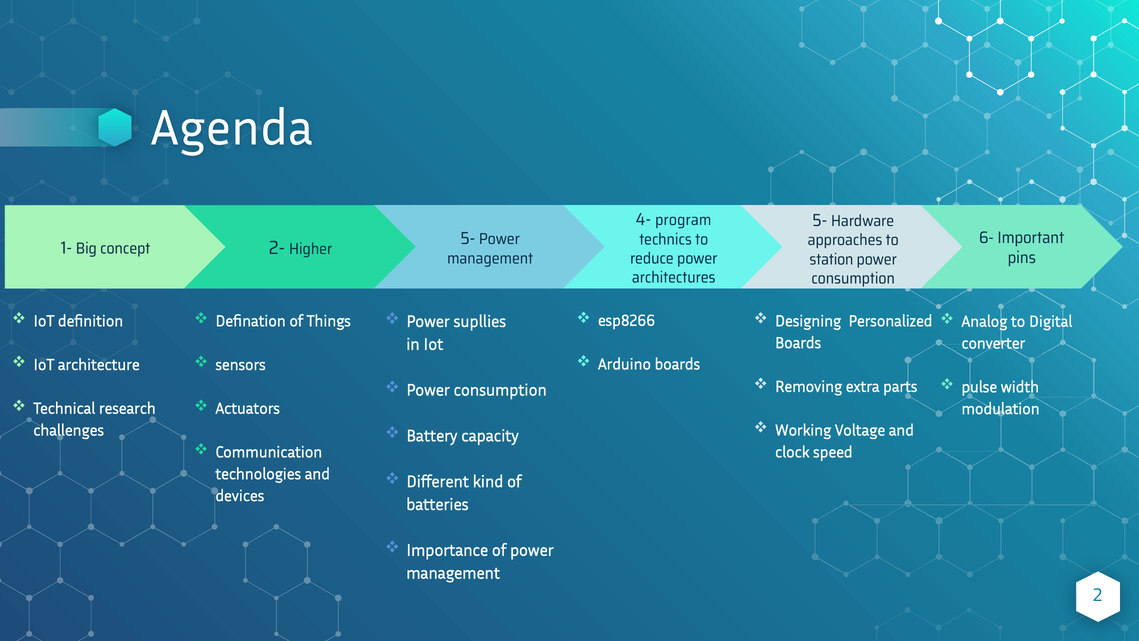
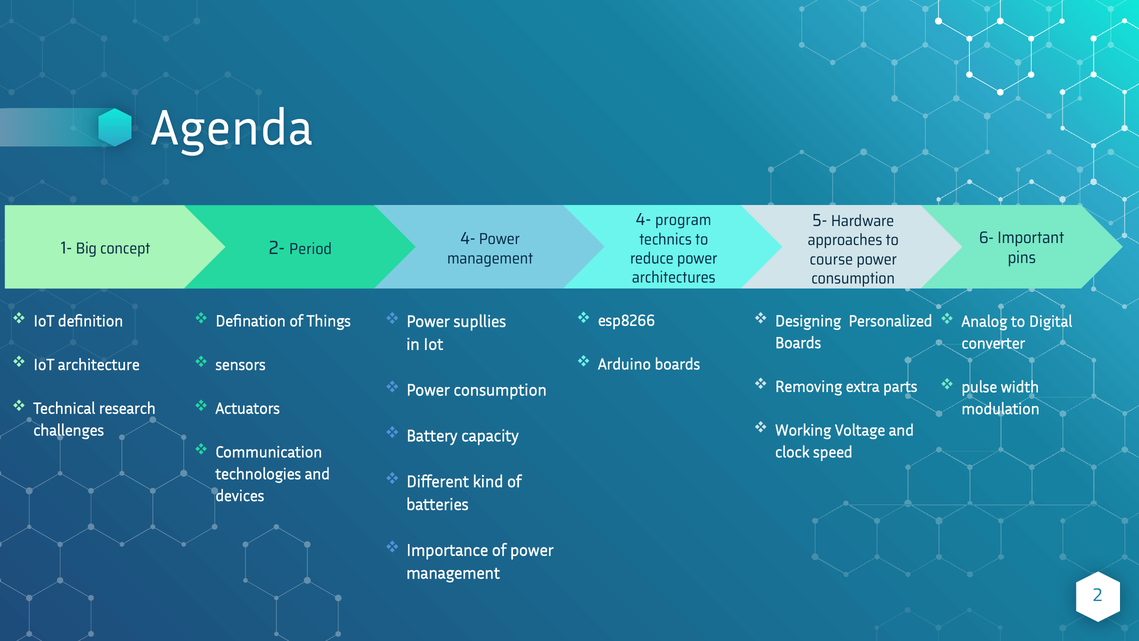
5-: 5- -> 4- (468, 238)
Higher: Higher -> Period (311, 249)
station: station -> course (831, 259)
